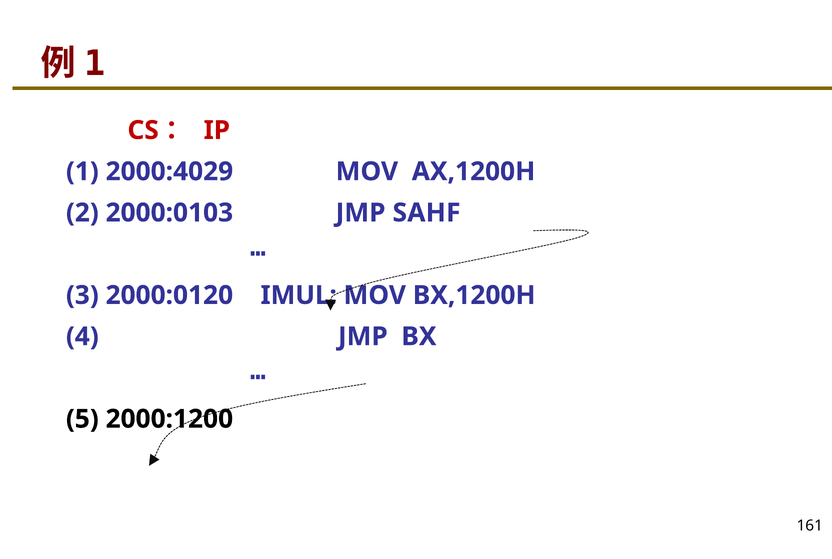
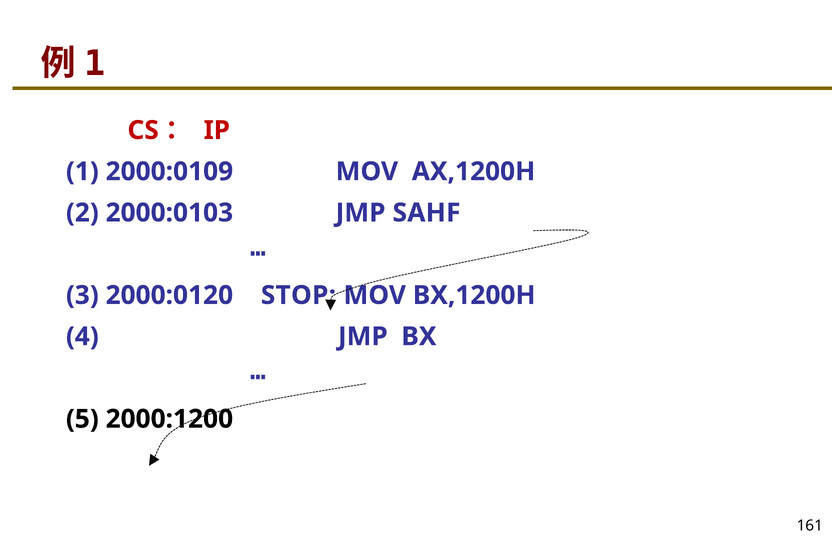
2000:4029: 2000:4029 -> 2000:0109 (169, 171)
IMUL: IMUL -> STOP (298, 295)
